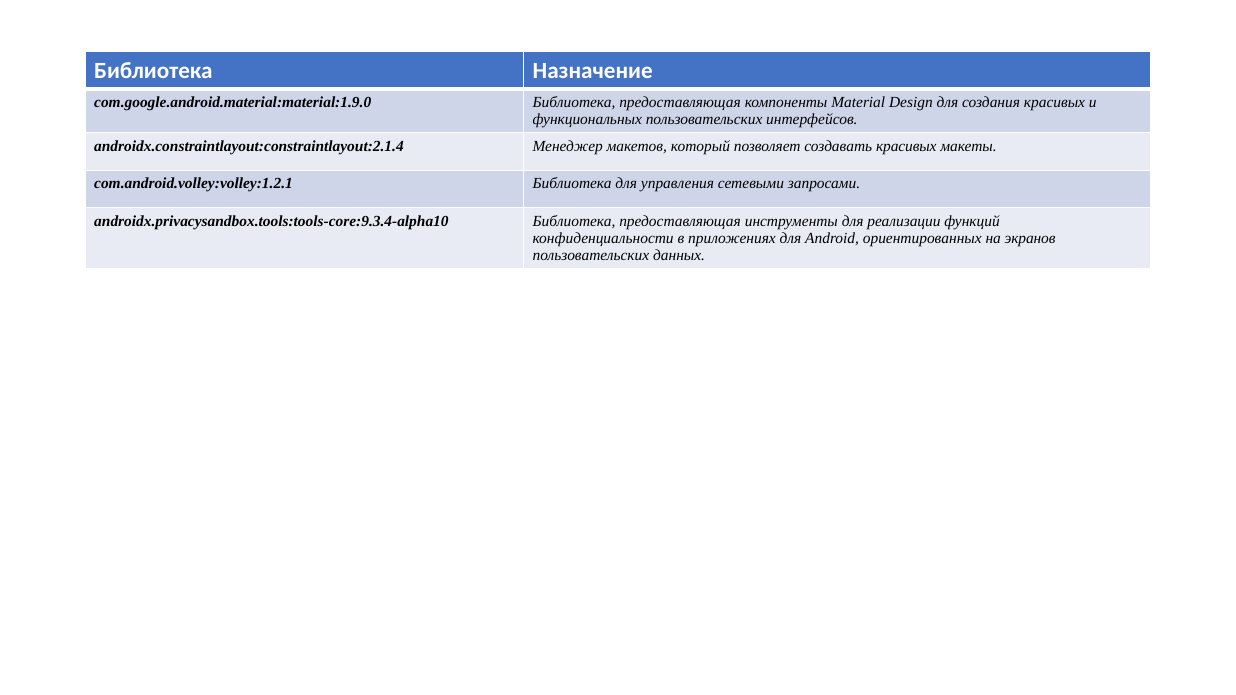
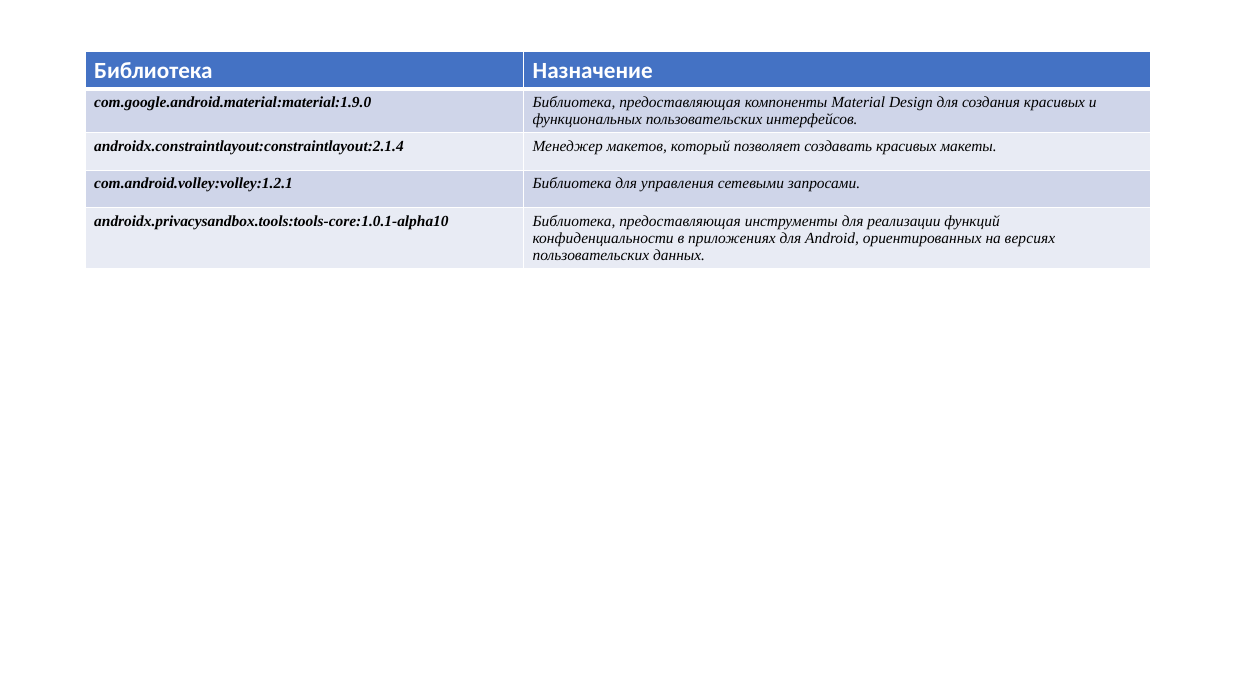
androidx.privacysandbox.tools:tools-core:9.3.4-alpha10: androidx.privacysandbox.tools:tools-core:9.3.4-alpha10 -> androidx.privacysandbox.tools:tools-core:1.0.1-alpha10 (271, 221)
экранов: экранов -> версиях (1030, 238)
